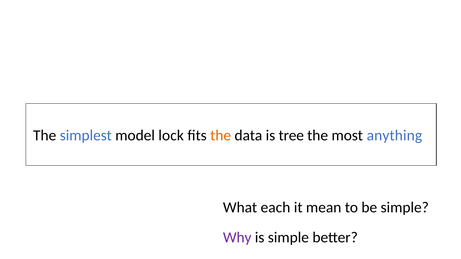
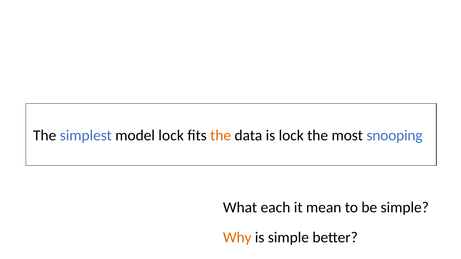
is tree: tree -> lock (291, 136)
anything: anything -> snooping (395, 136)
Why colour: purple -> orange (237, 238)
